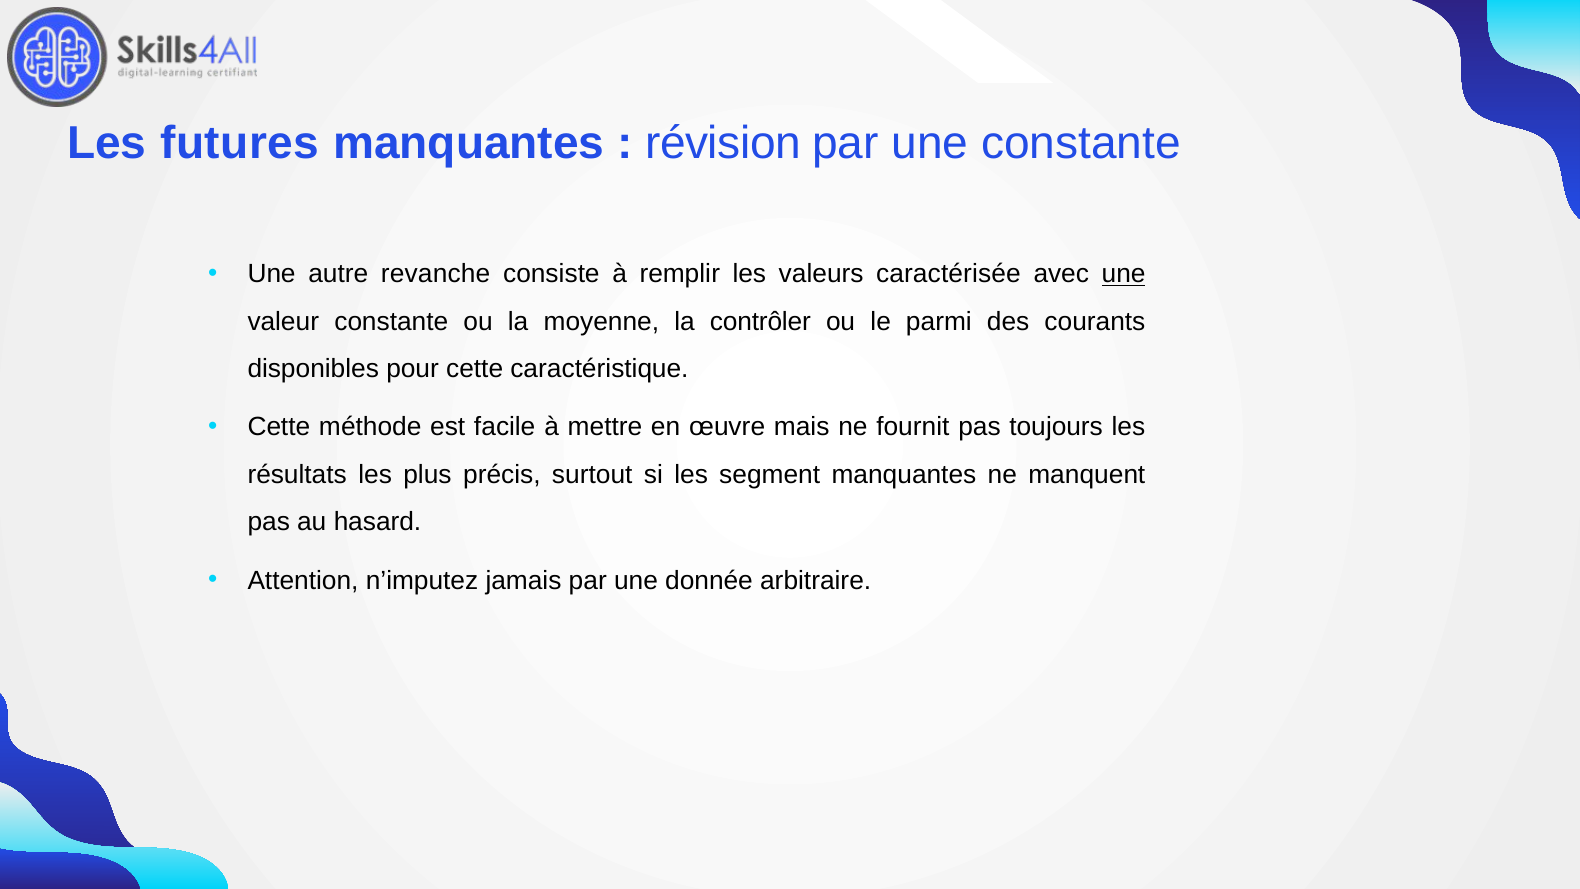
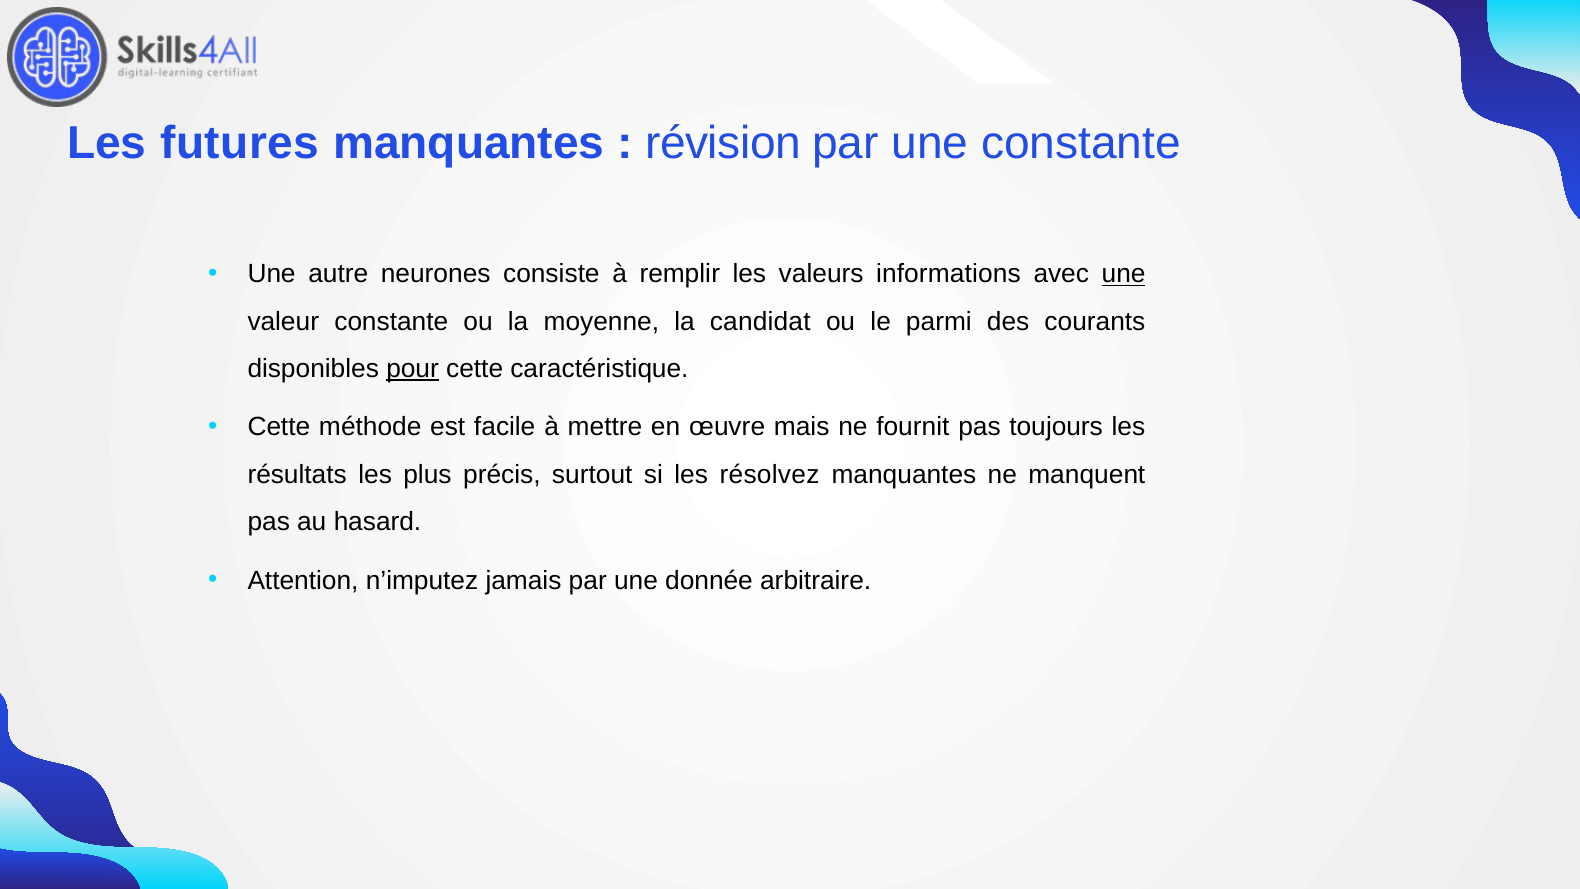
revanche: revanche -> neurones (436, 274)
caractérisée: caractérisée -> informations (948, 274)
contrôler: contrôler -> candidat (760, 321)
pour underline: none -> present (413, 369)
segment: segment -> résolvez (770, 475)
